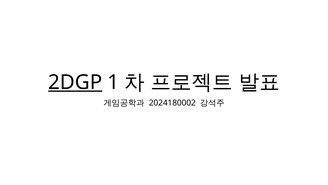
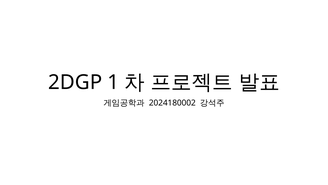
2DGP underline: present -> none (75, 82)
